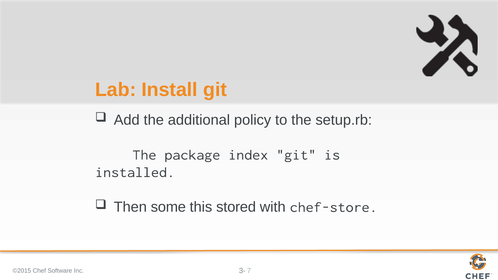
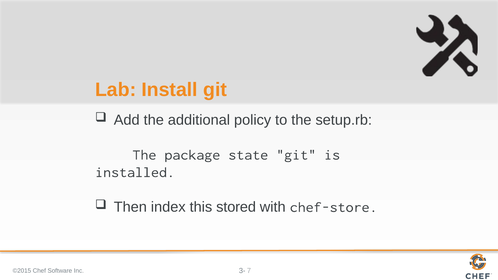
index: index -> state (248, 155)
some: some -> index (168, 207)
